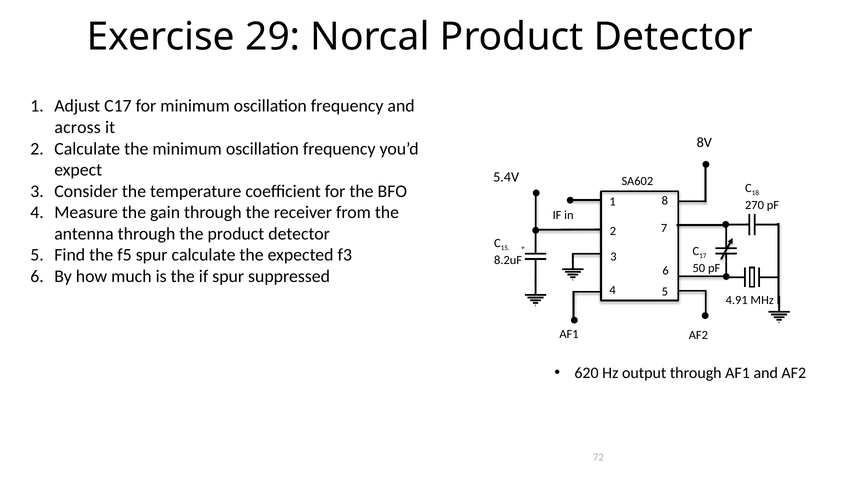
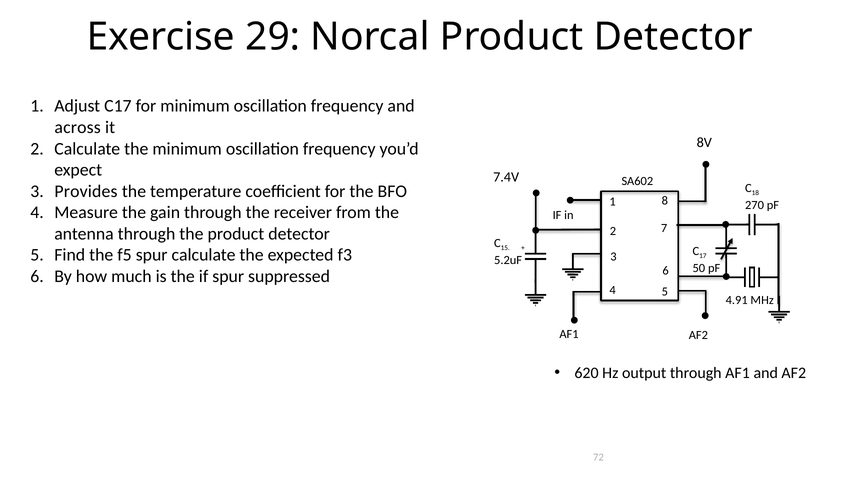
5.4V: 5.4V -> 7.4V (506, 177)
Consider: Consider -> Provides (86, 191)
8.2uF: 8.2uF -> 5.2uF (508, 260)
